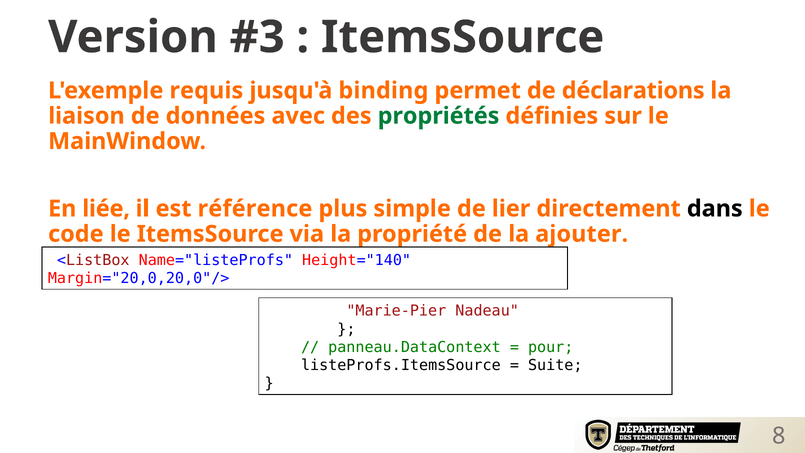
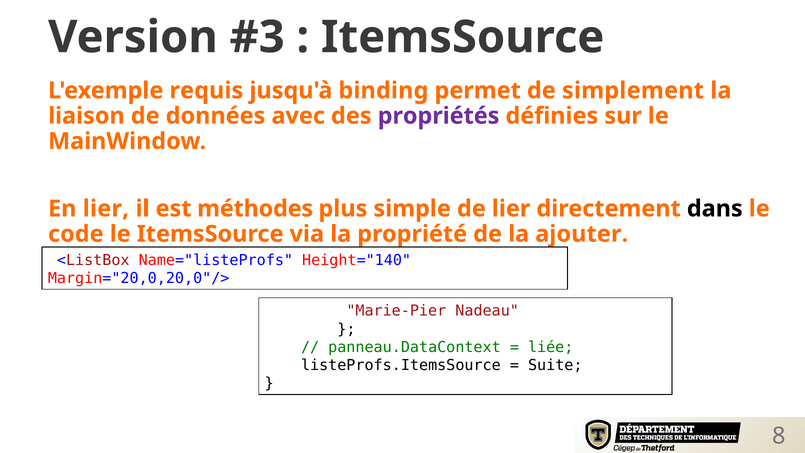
déclarations: déclarations -> simplement (633, 91)
propriétés colour: green -> purple (439, 116)
En liée: liée -> lier (106, 209)
référence: référence -> méthodes (255, 209)
pour: pour -> liée (551, 347)
